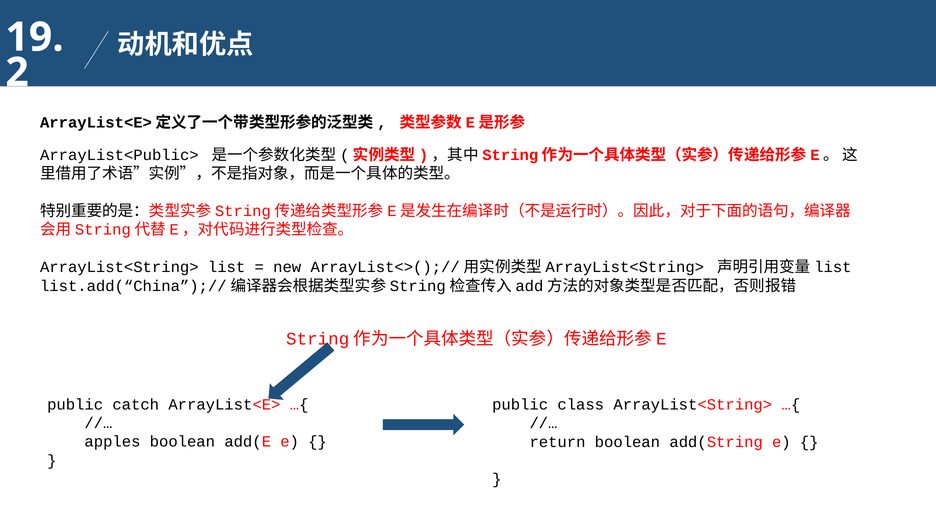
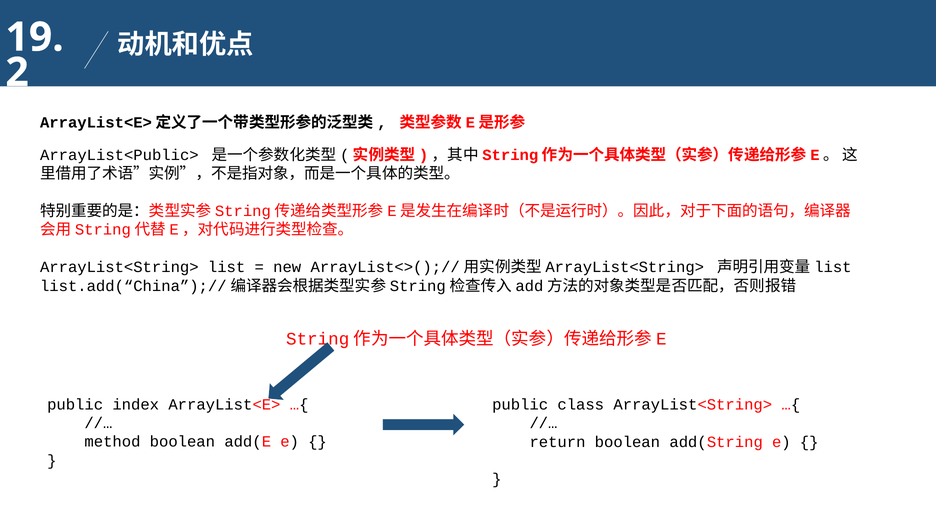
catch: catch -> index (136, 405)
apples: apples -> method (112, 442)
